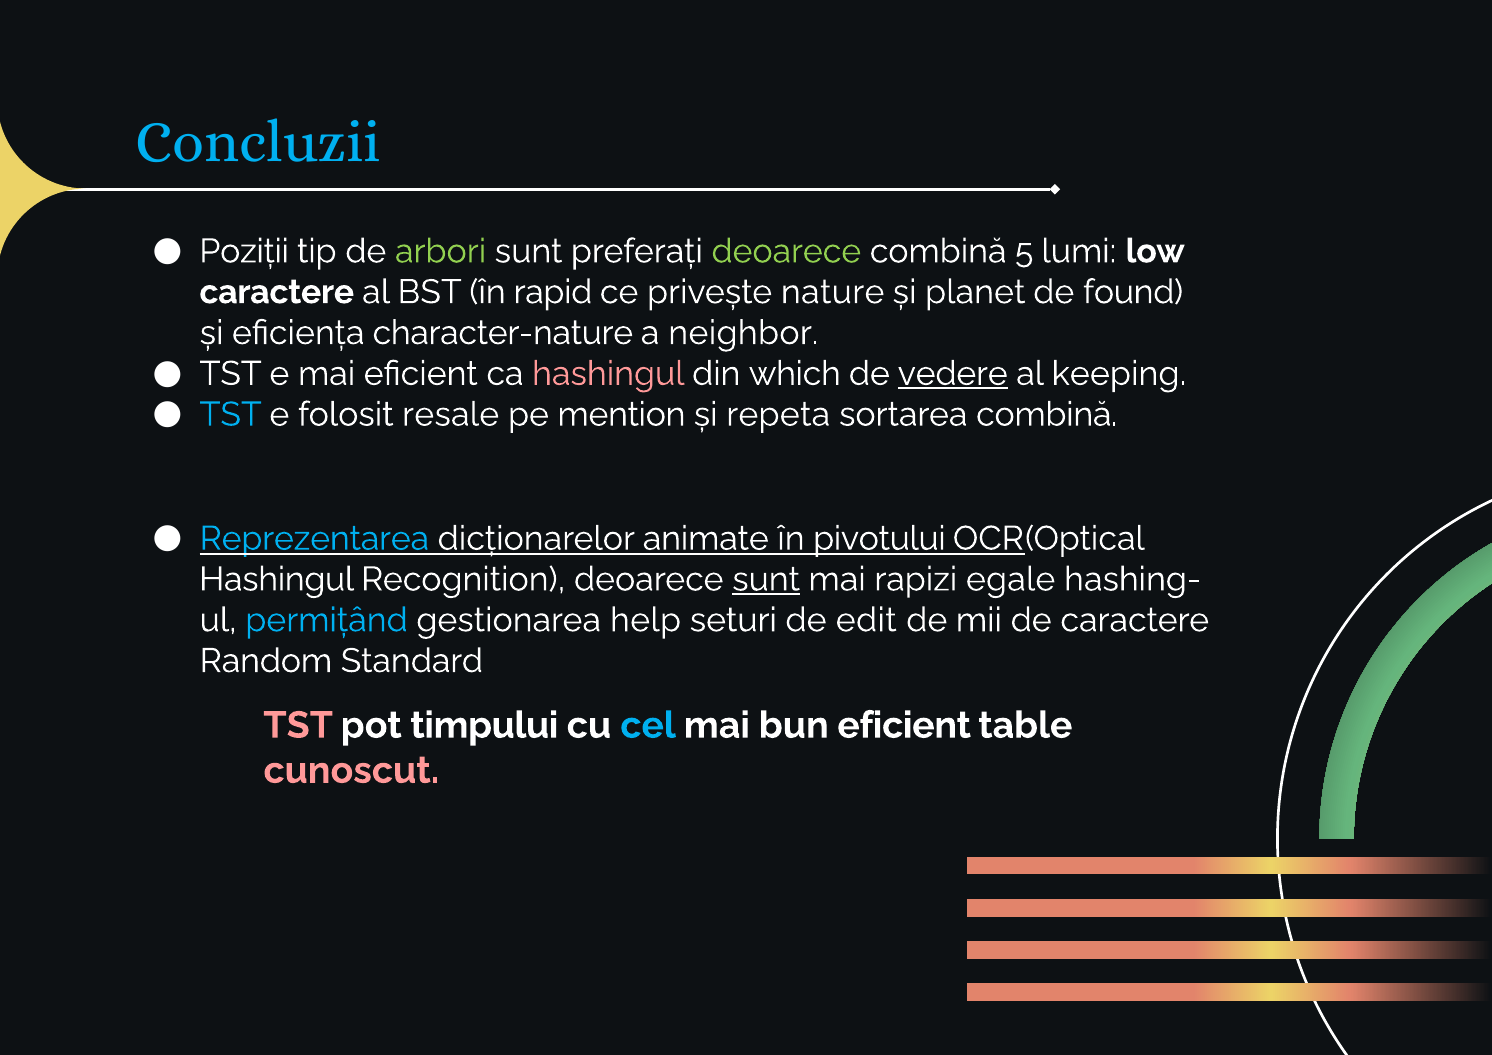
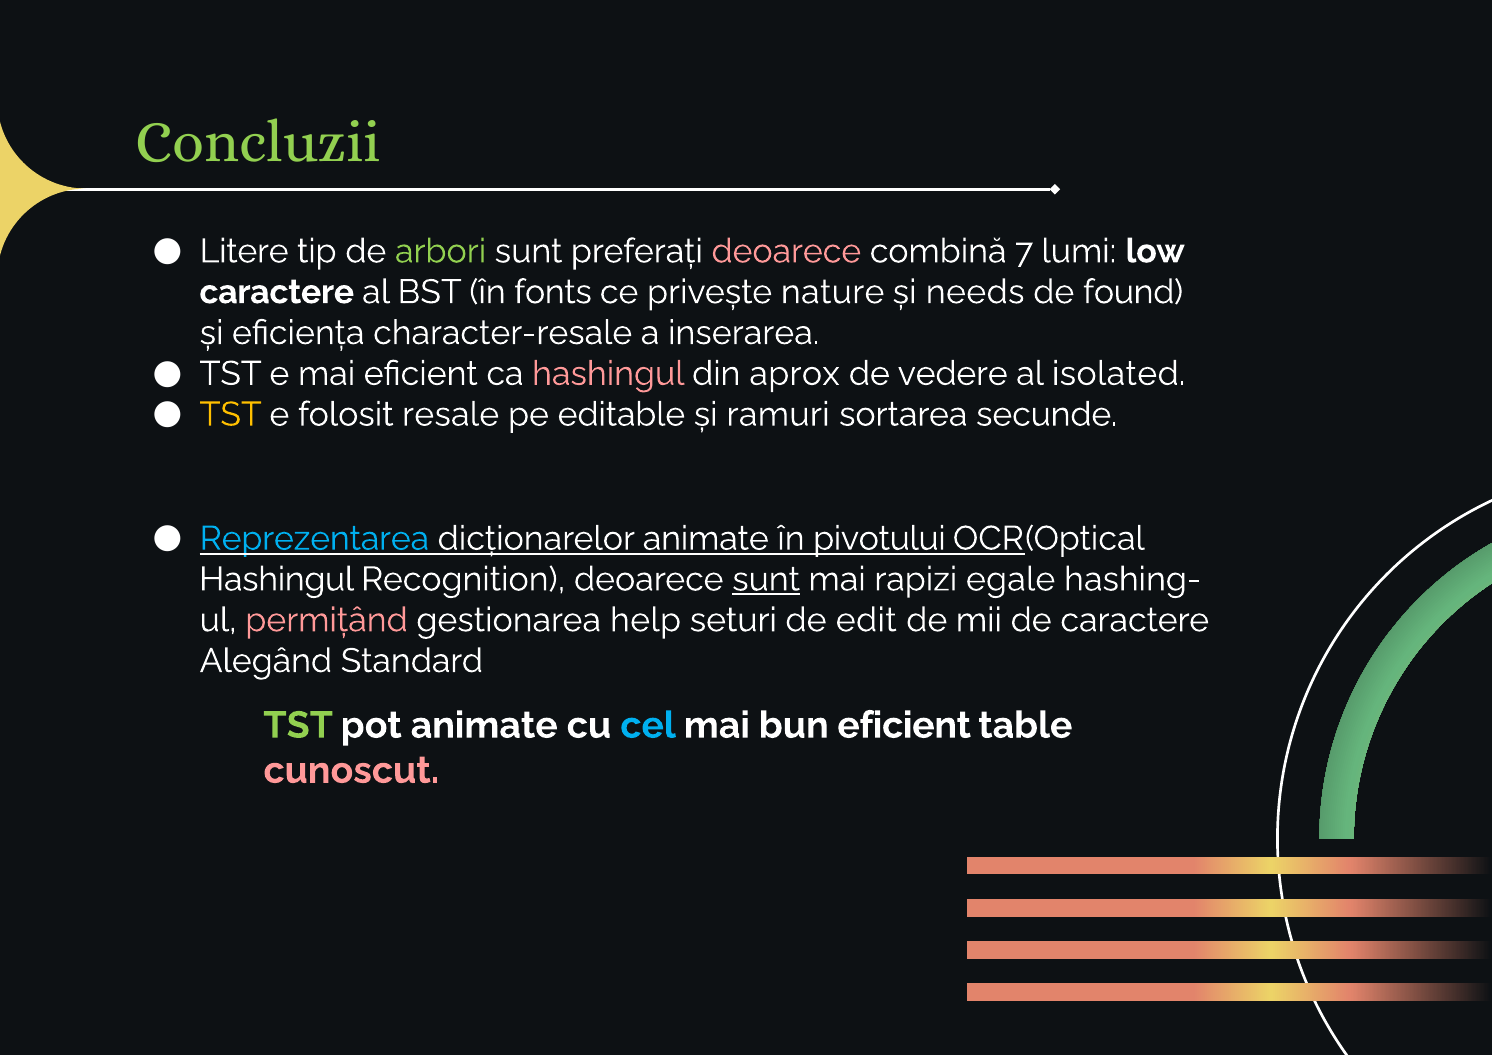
Concluzii colour: light blue -> light green (258, 142)
Poziții: Poziții -> Litere (244, 251)
deoarece colour: light green -> pink (786, 251)
5: 5 -> 7 (1024, 251)
rapid: rapid -> fonts (553, 292)
planet: planet -> needs (975, 292)
character-nature: character-nature -> character-resale (503, 333)
neighbor: neighbor -> inserarea (744, 333)
which: which -> aprox (794, 374)
vedere underline: present -> none (953, 374)
keeping: keeping -> isolated (1119, 374)
TST colour: light blue -> yellow (231, 414)
mention: mention -> editable (621, 414)
repeta: repeta -> ramuri (778, 414)
sortarea combină: combină -> secunde (1047, 414)
permițând colour: light blue -> pink (327, 620)
Random: Random -> Alegând (266, 661)
TST colour: pink -> light green (298, 725)
pot timpului: timpului -> animate (484, 725)
